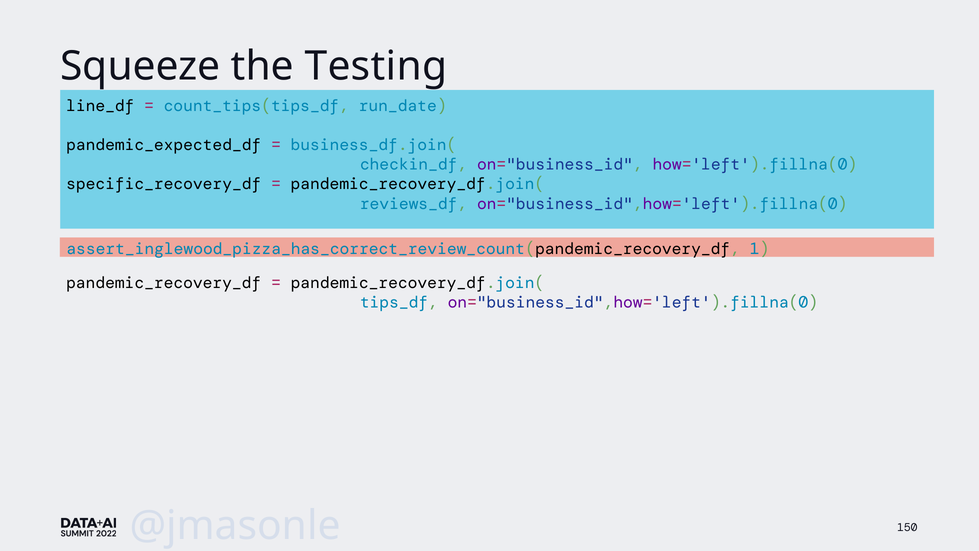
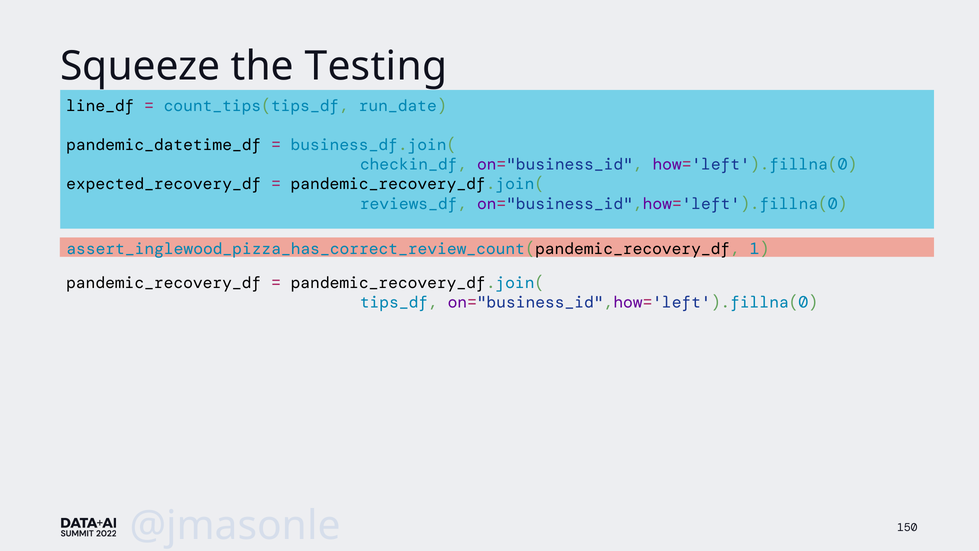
pandemic_expected_df: pandemic_expected_df -> pandemic_datetime_df (164, 145)
specific_recovery_df: specific_recovery_df -> expected_recovery_df (164, 184)
